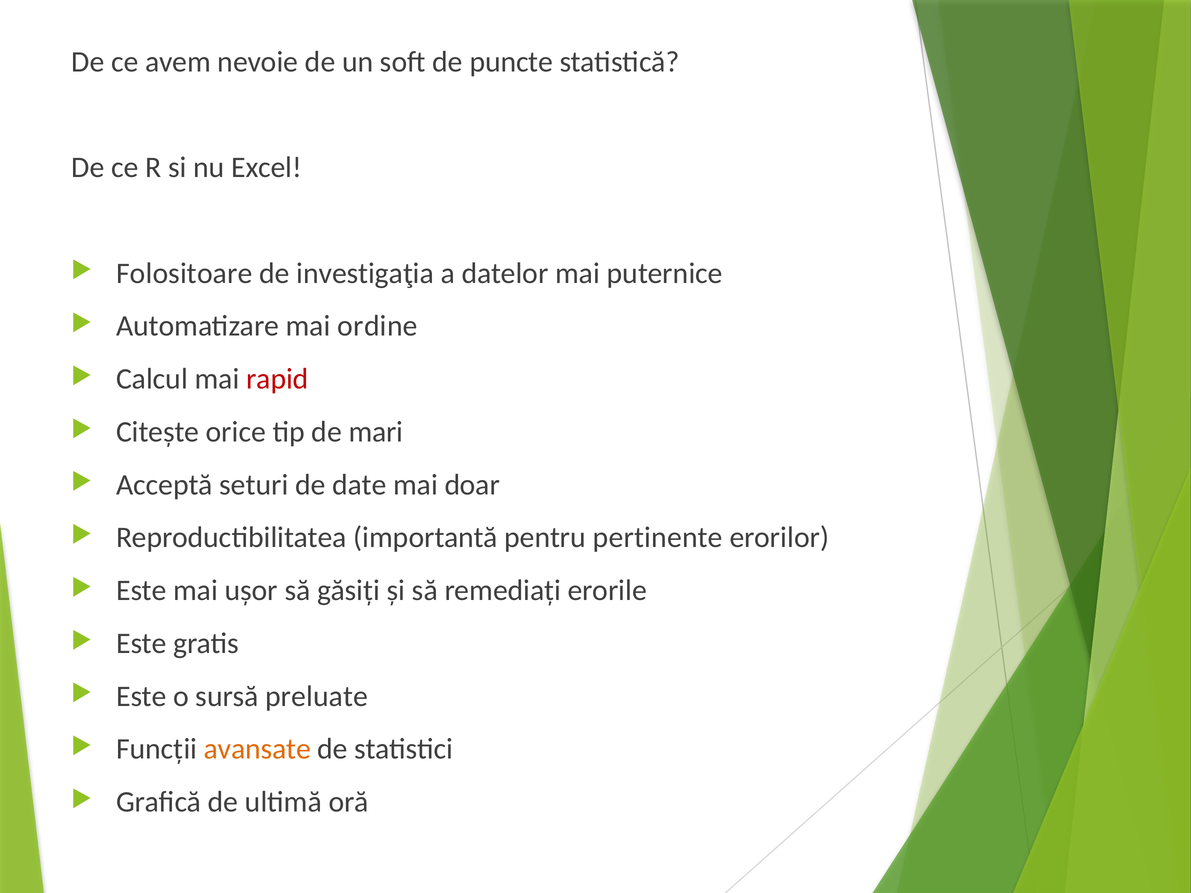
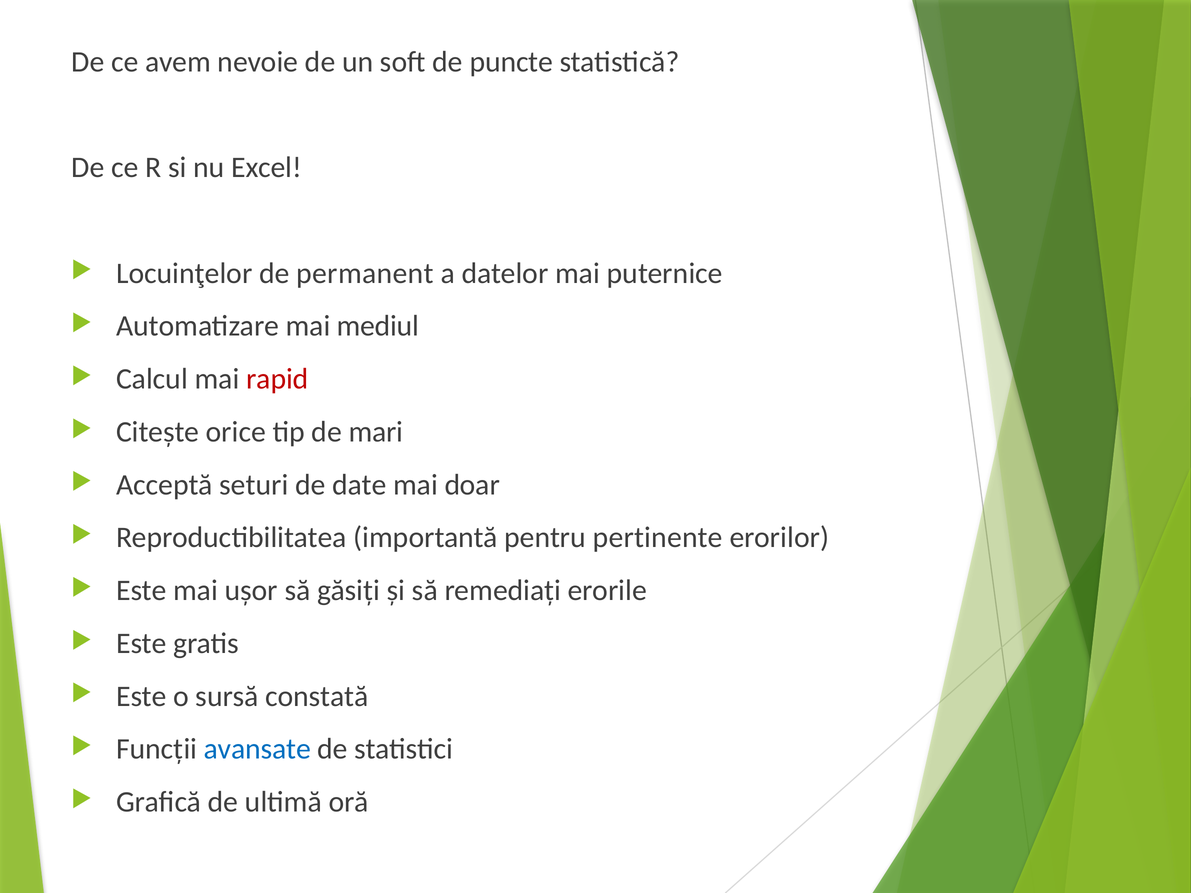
Folositoare: Folositoare -> Locuinţelor (184, 273)
investigaţia: investigaţia -> permanent (365, 273)
ordine: ordine -> mediul (378, 326)
preluate: preluate -> constată (317, 696)
avansate colour: orange -> blue (257, 749)
